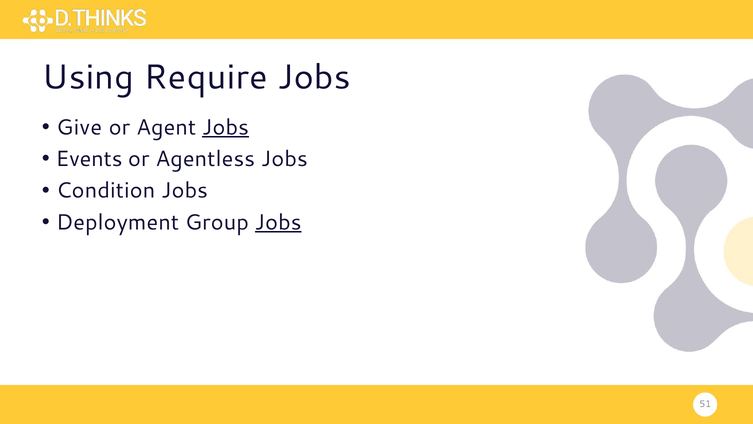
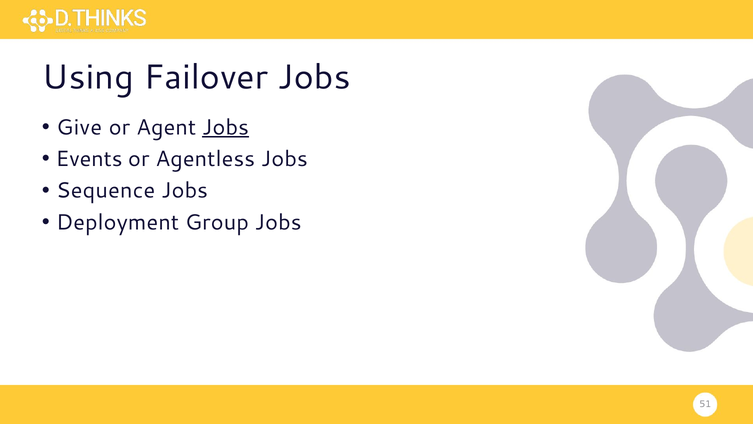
Require: Require -> Failover (206, 77)
Condition: Condition -> Sequence (106, 190)
Jobs underline: present -> none (278, 222)
